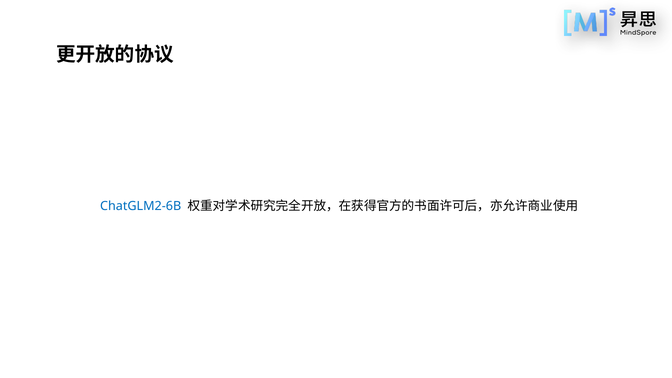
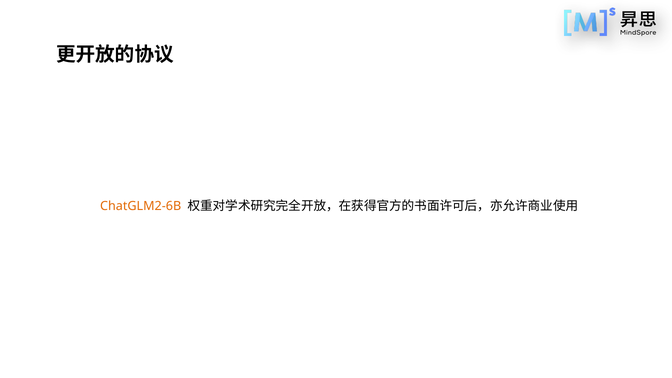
ChatGLM2-6B colour: blue -> orange (141, 206)
